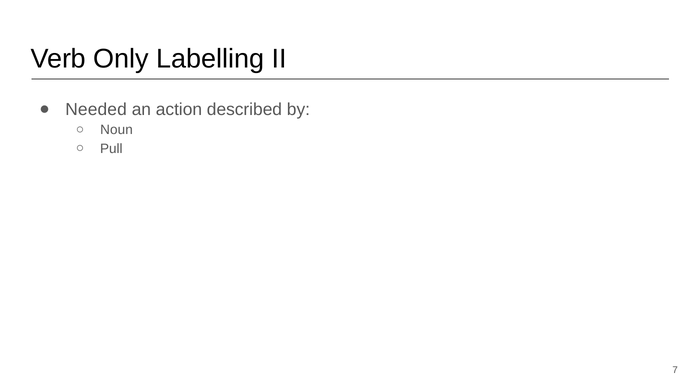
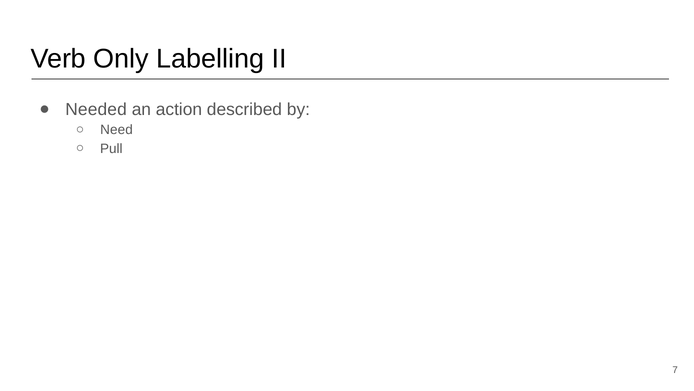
Noun: Noun -> Need (116, 130)
